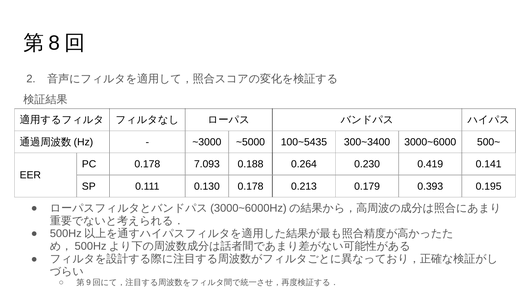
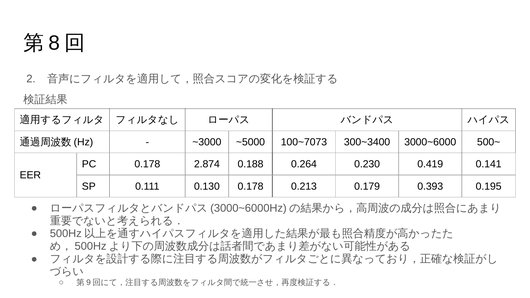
100~5435: 100~5435 -> 100~7073 (304, 142)
7.093: 7.093 -> 2.874 (207, 164)
